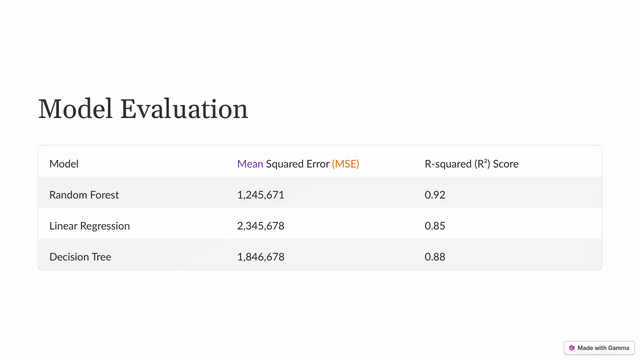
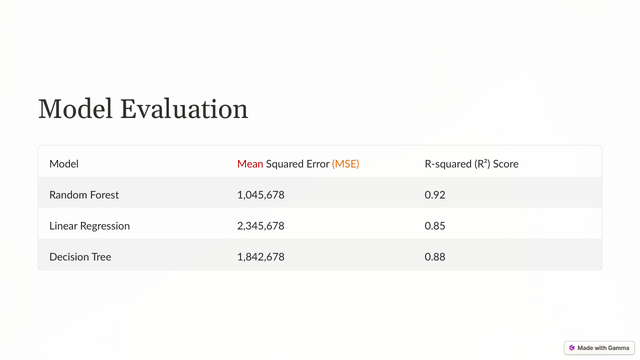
Mean colour: purple -> red (250, 164)
1,245,671: 1,245,671 -> 1,045,678 (261, 195)
1,846,678: 1,846,678 -> 1,842,678 (261, 257)
